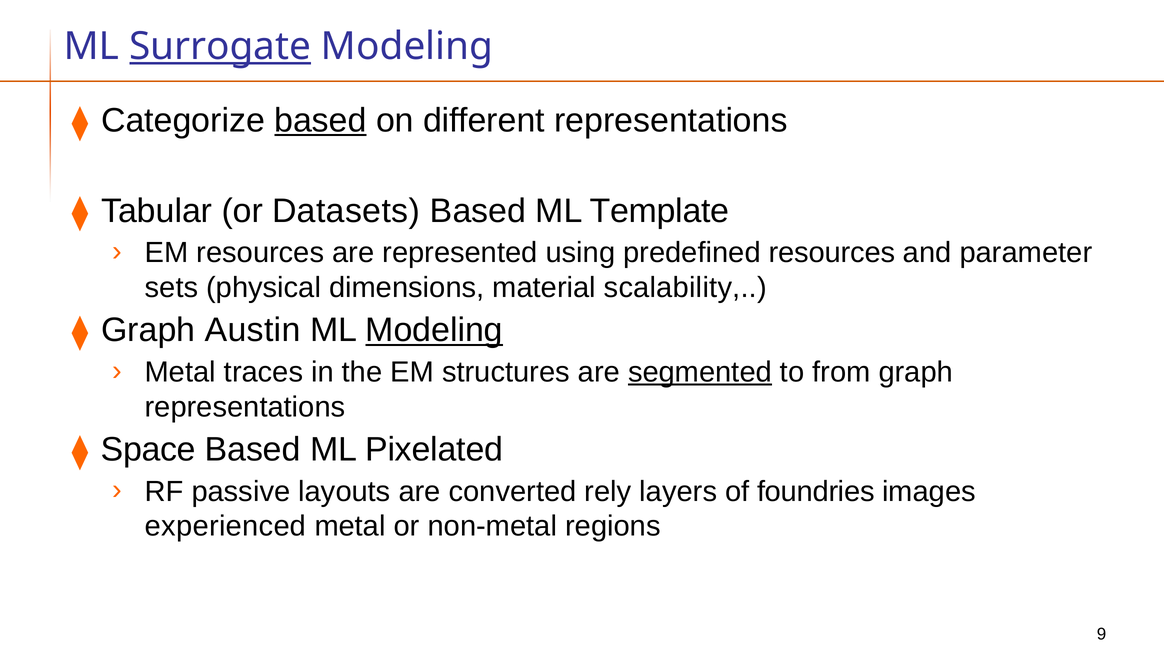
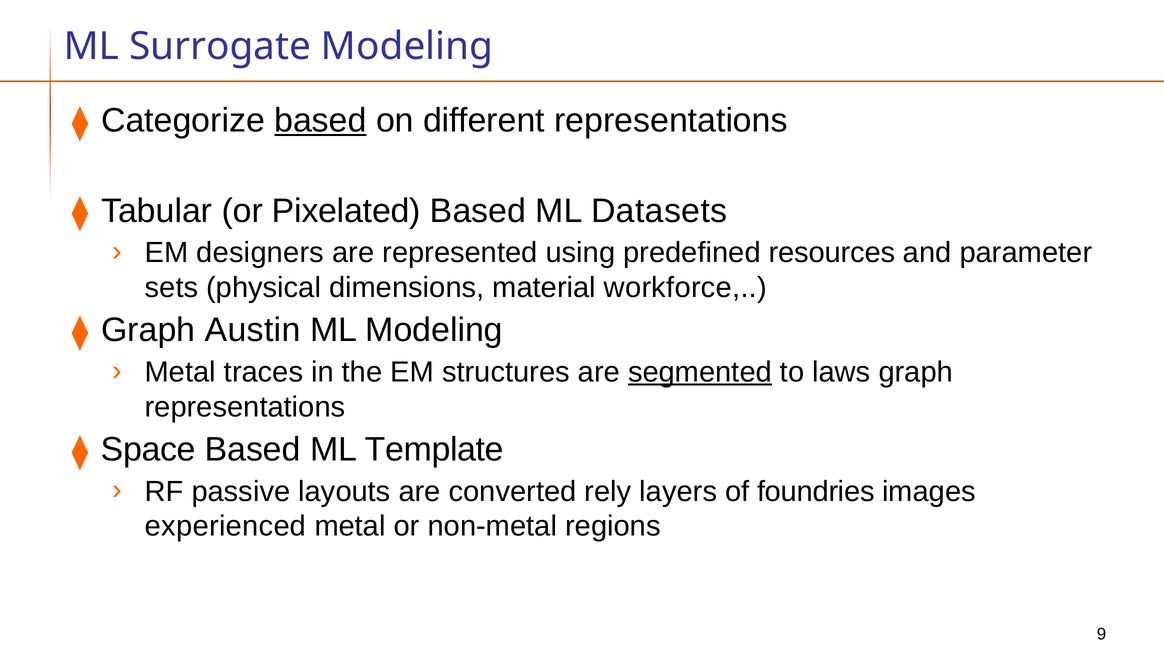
Surrogate underline: present -> none (220, 47)
Datasets: Datasets -> Pixelated (346, 211)
Template: Template -> Datasets (659, 211)
EM resources: resources -> designers (260, 253)
scalability: scalability -> workforce (685, 288)
Modeling underline: present -> none (434, 330)
from: from -> laws (841, 372)
Pixelated: Pixelated -> Template (434, 449)
